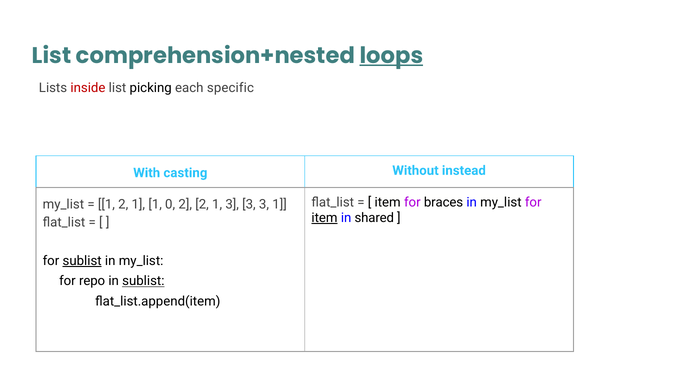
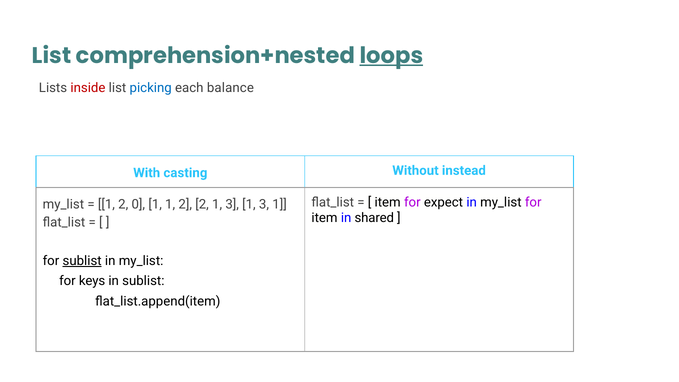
picking colour: black -> blue (151, 88)
specific: specific -> balance (230, 88)
braces: braces -> expect (443, 202)
1 2 1: 1 -> 0 (138, 205)
1 0: 0 -> 1 (170, 205)
2 1 3 3: 3 -> 1 (249, 205)
item underline: present -> none (325, 218)
repo: repo -> keys (92, 281)
sublist underline: present -> none (143, 281)
